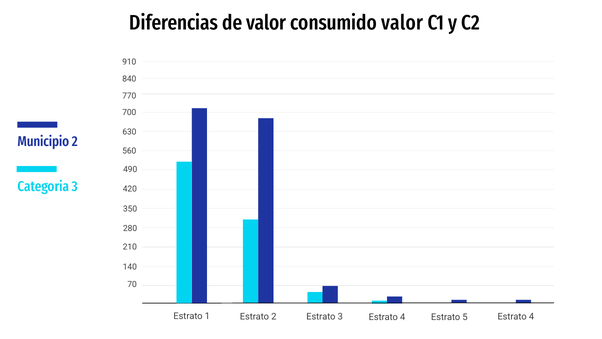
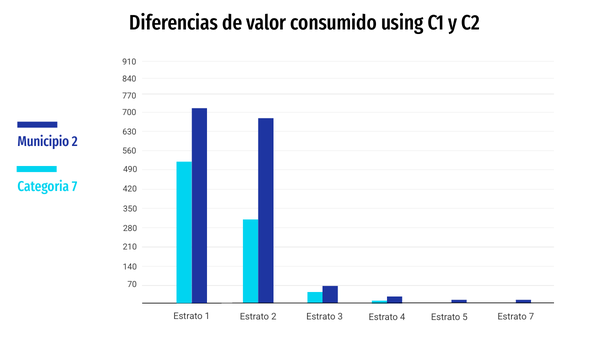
consumido valor: valor -> using (402, 23)
Categoria 3: 3 -> 7 (75, 186)
5 Estrato 4: 4 -> 7 (531, 317)
